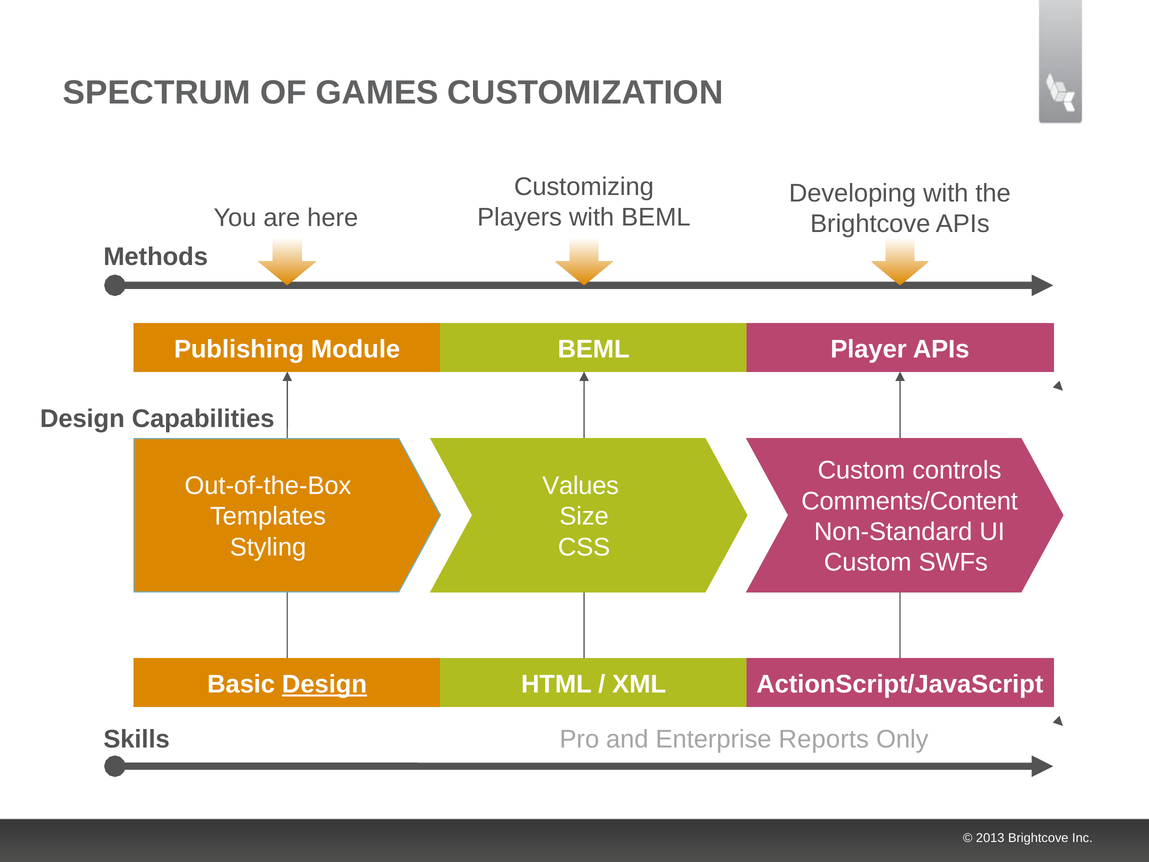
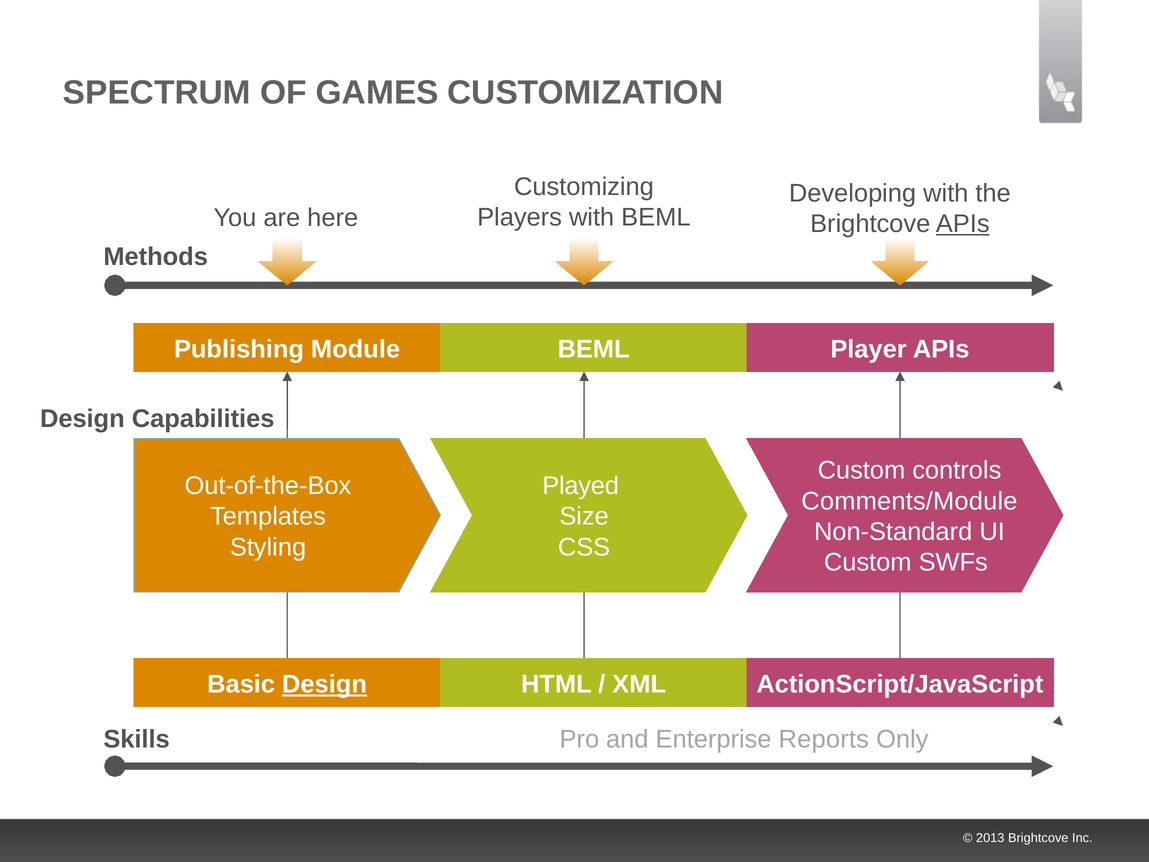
APIs underline: none -> present (963, 224)
Values: Values -> Played (581, 486)
Comments/Content: Comments/Content -> Comments/Module (909, 501)
